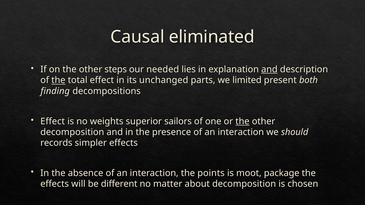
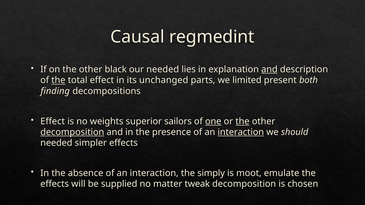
eliminated: eliminated -> regmedint (212, 37)
steps: steps -> black (116, 70)
one underline: none -> present (213, 121)
decomposition underline: none -> present (72, 132)
interaction underline: none -> present (241, 132)
records: records -> needed (56, 143)
points: points -> simply (211, 173)
package: package -> emulate (282, 173)
different: different -> supplied (119, 184)
about: about -> tweak (197, 184)
